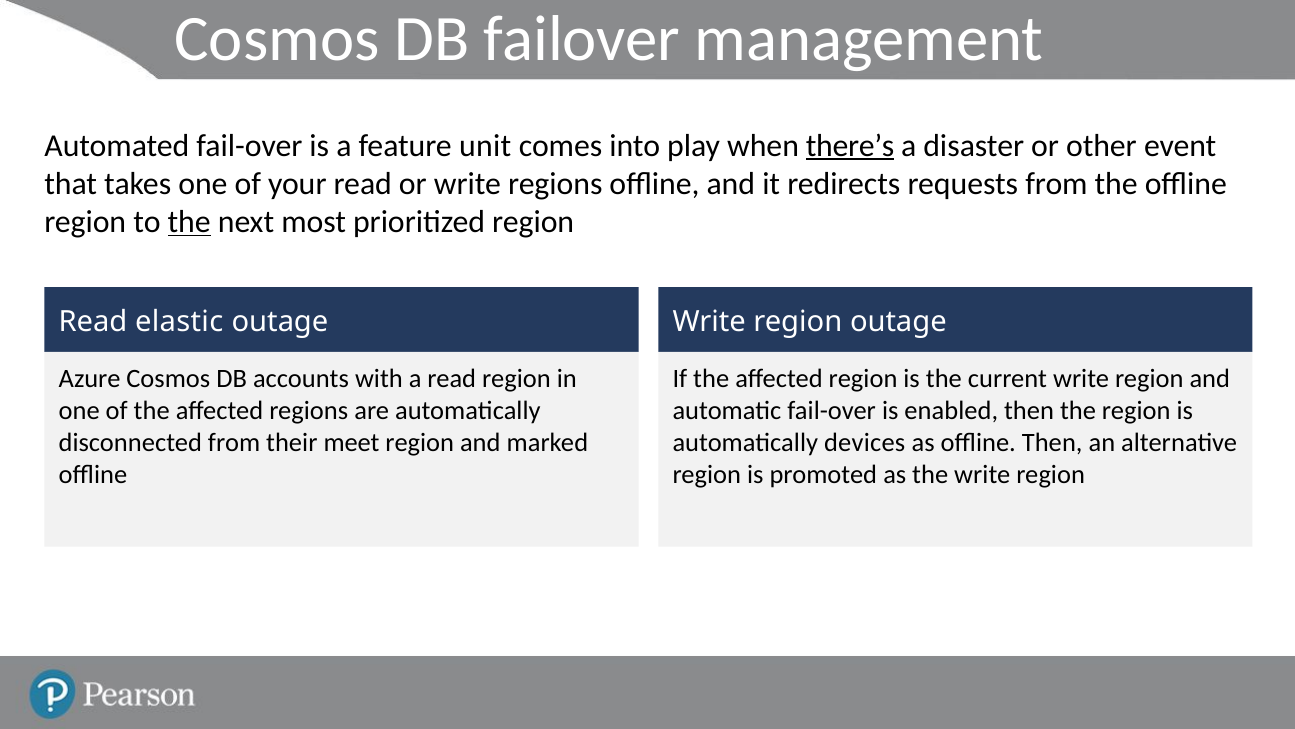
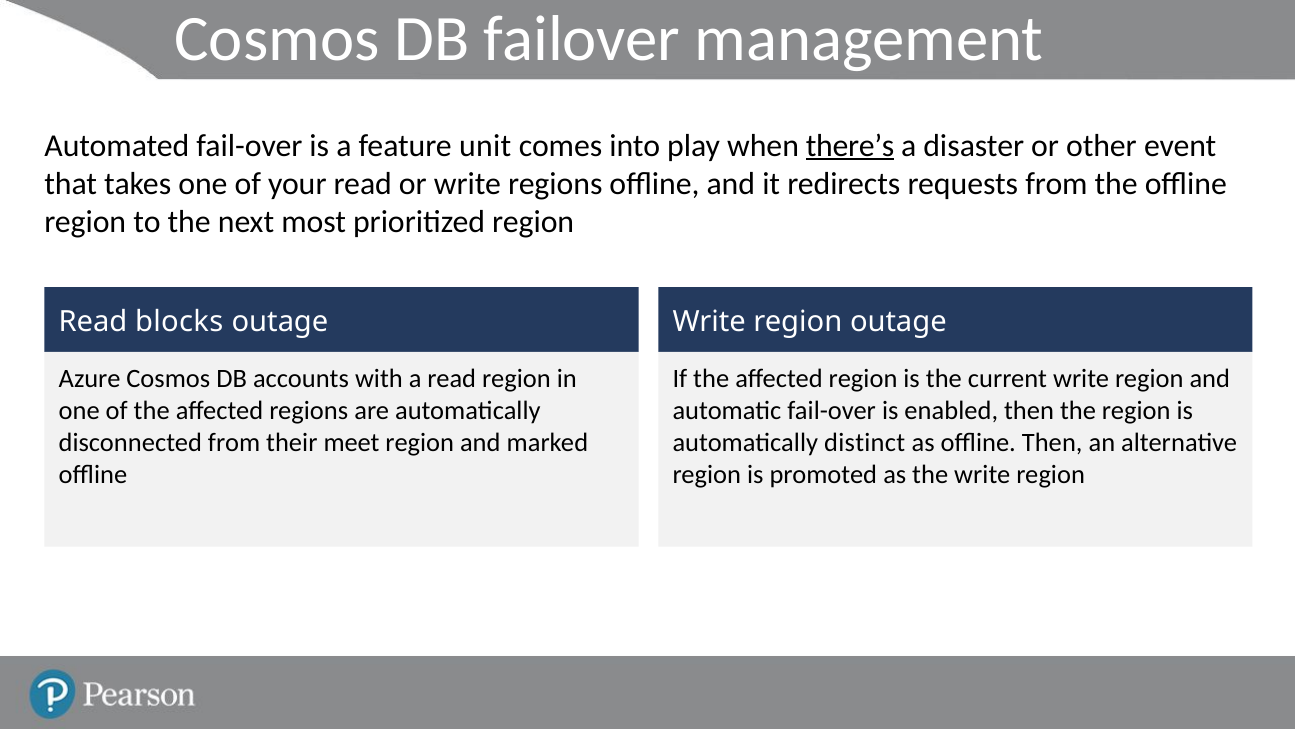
the underline: present -> none (189, 222)
elastic: elastic -> blocks (179, 321)
devices: devices -> distinct (865, 442)
